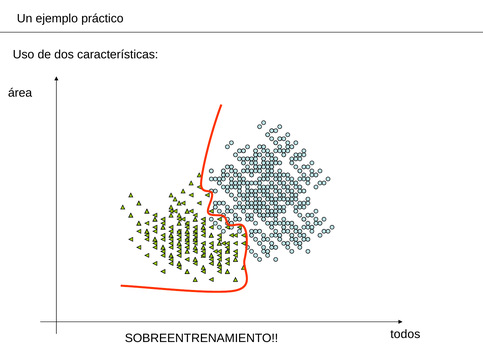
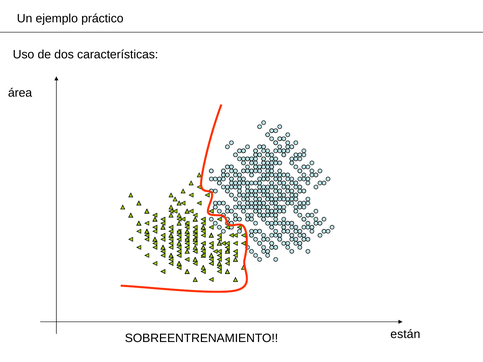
todos: todos -> están (405, 334)
